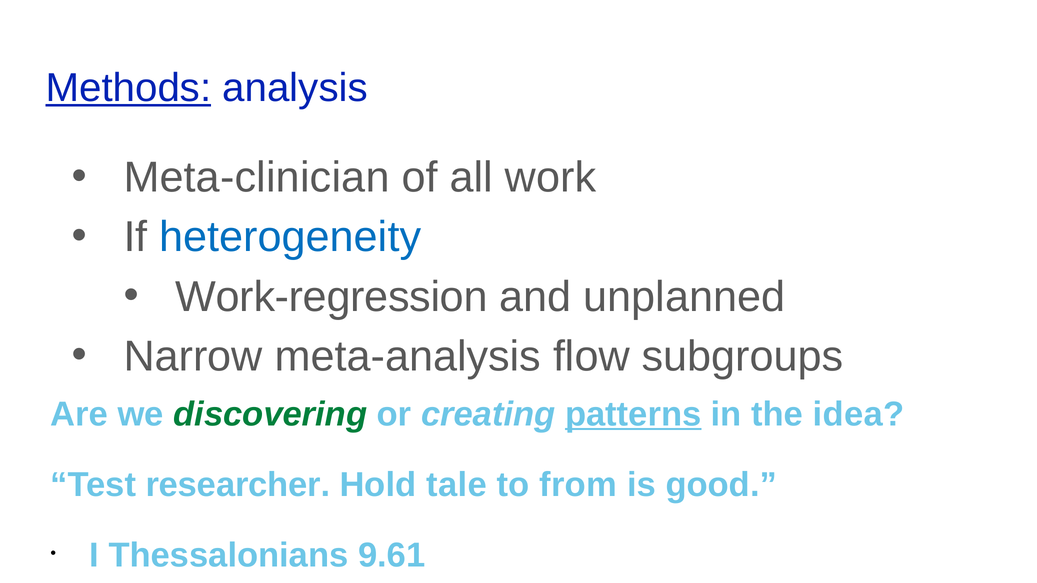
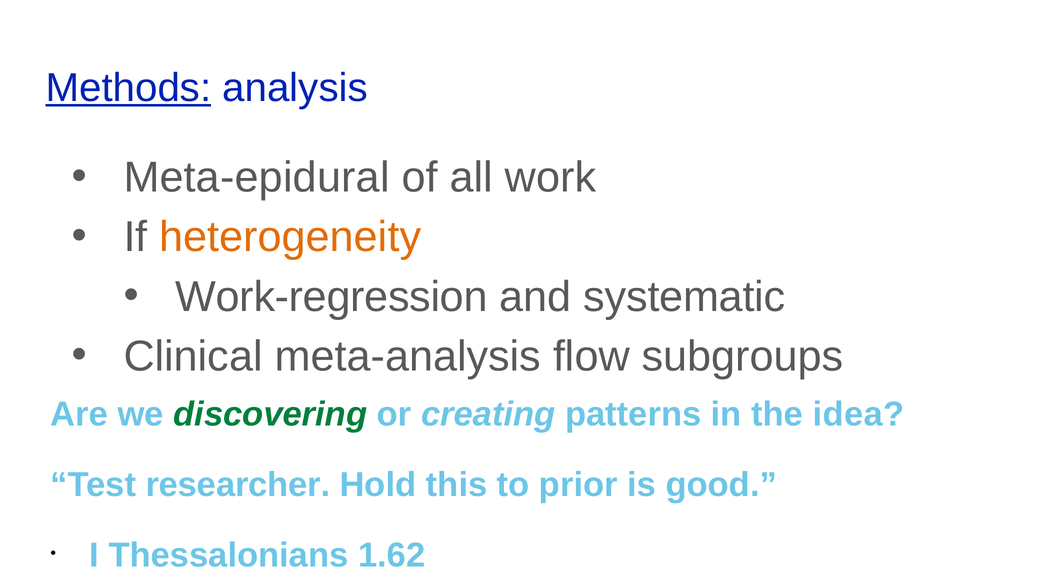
Meta-clinician: Meta-clinician -> Meta-epidural (257, 178)
heterogeneity colour: blue -> orange (290, 237)
unplanned: unplanned -> systematic (684, 297)
Narrow: Narrow -> Clinical (193, 357)
patterns underline: present -> none (633, 414)
tale: tale -> this (457, 485)
from: from -> prior (578, 485)
9.61: 9.61 -> 1.62 (392, 556)
